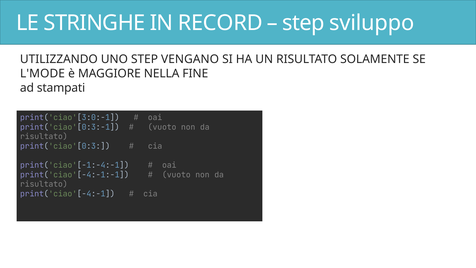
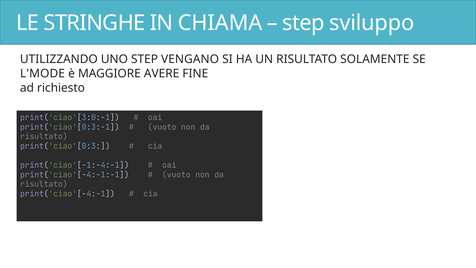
RECORD: RECORD -> CHIAMA (220, 23)
NELLA: NELLA -> AVERE (162, 73)
stampati: stampati -> richiesto (61, 88)
